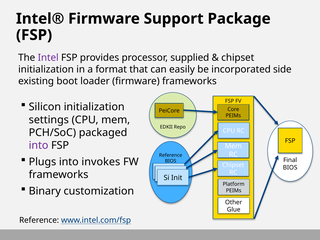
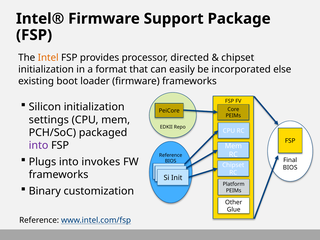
Intel colour: purple -> orange (48, 58)
supplied: supplied -> directed (190, 58)
side: side -> else (282, 69)
